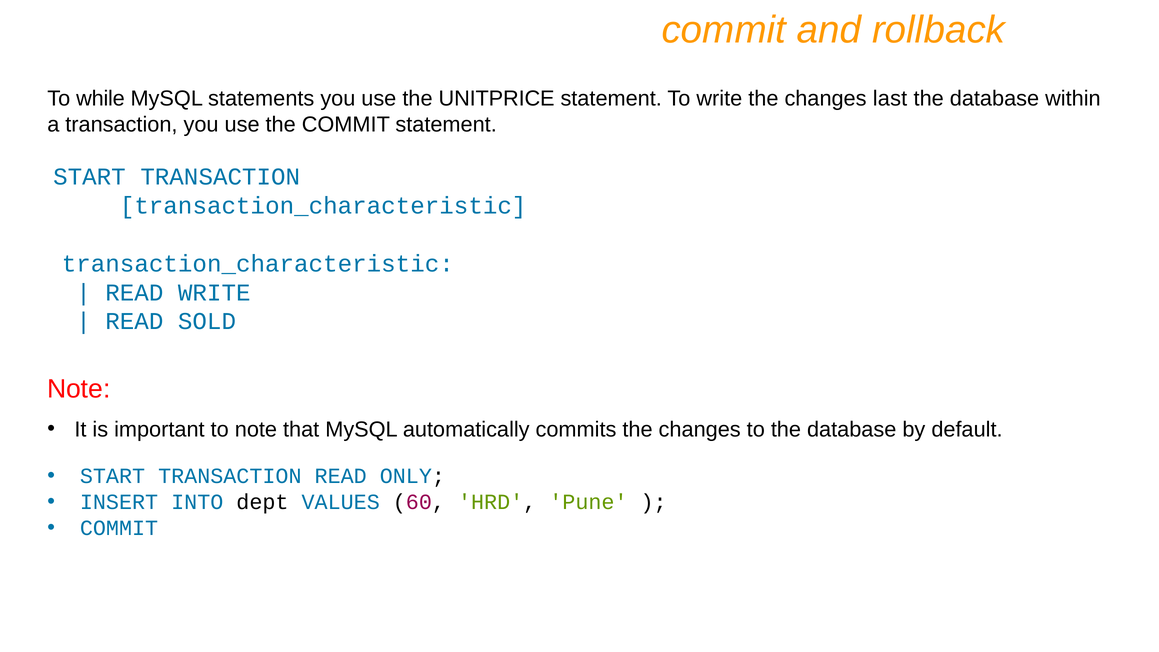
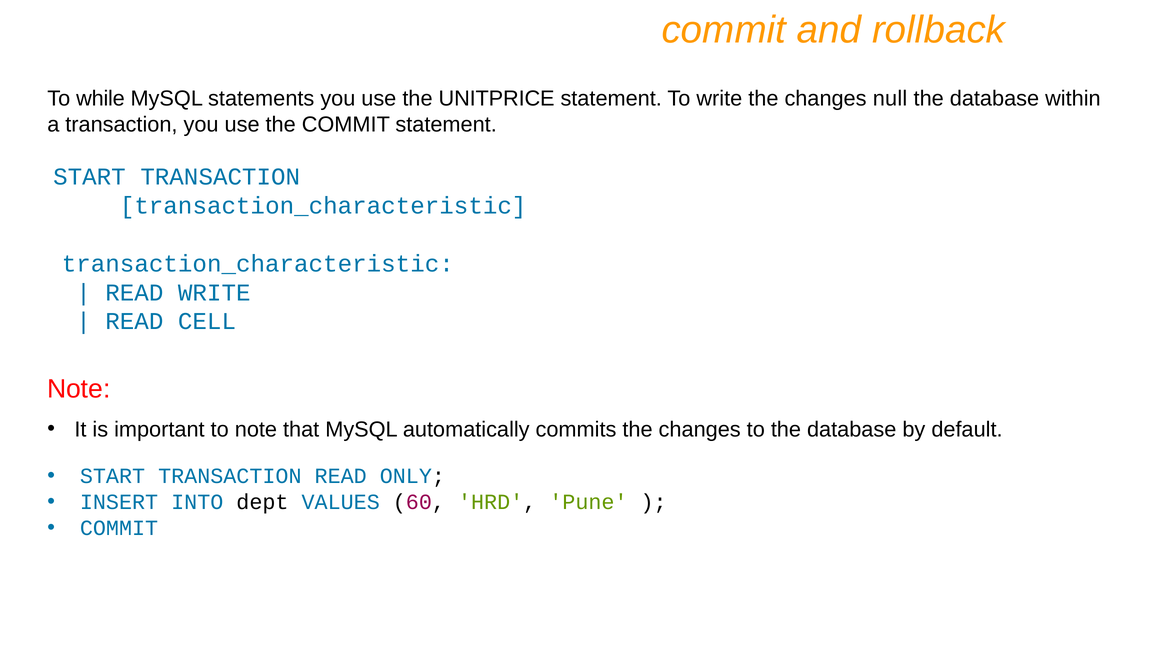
last: last -> null (890, 98)
SOLD: SOLD -> CELL (207, 321)
